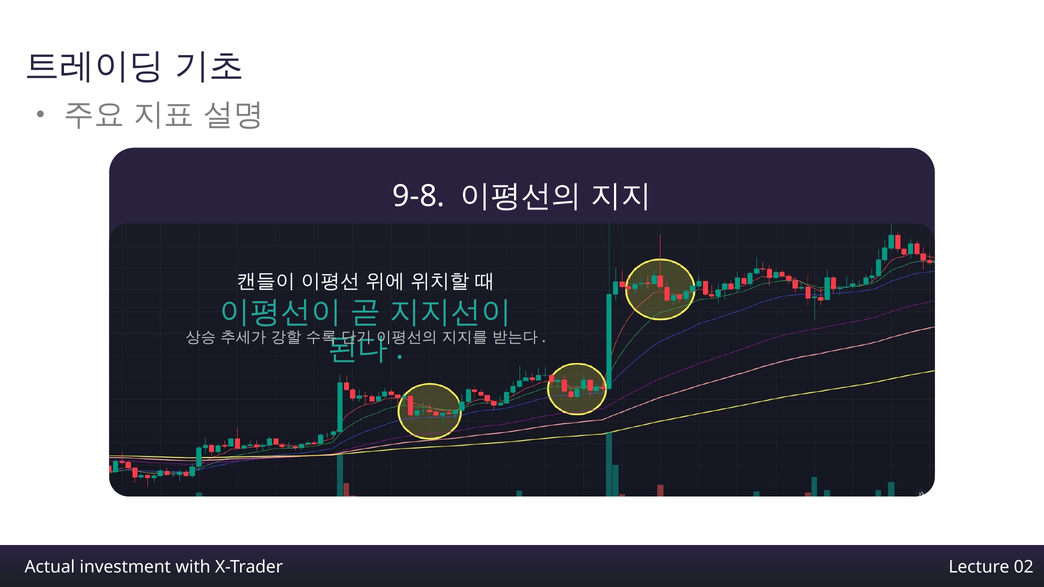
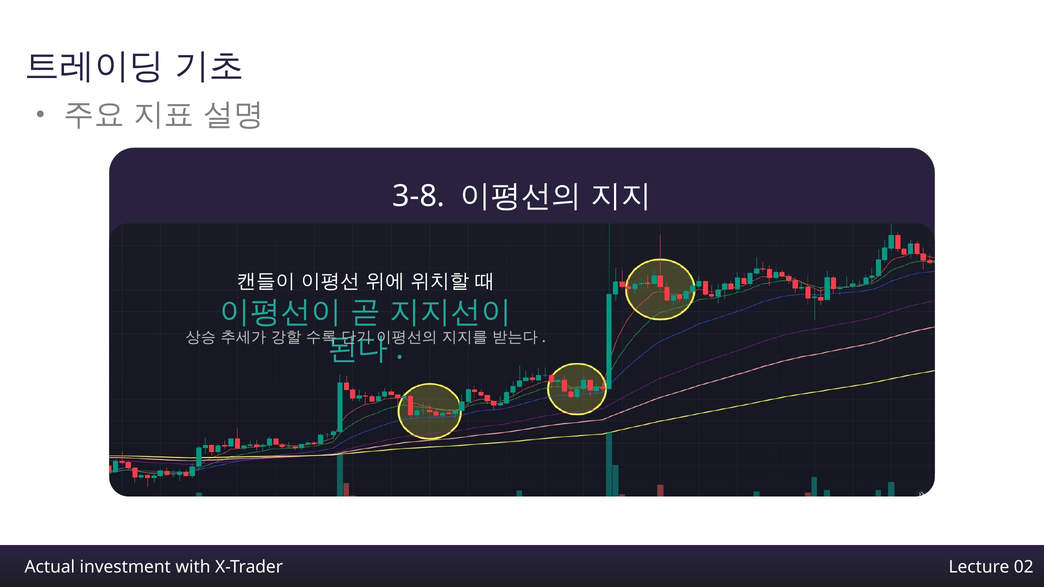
9-8: 9-8 -> 3-8 (419, 196)
